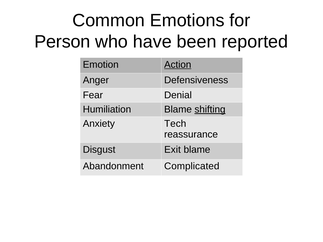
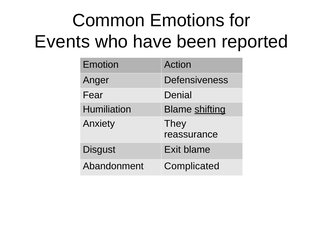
Person: Person -> Events (62, 42)
Action underline: present -> none (178, 65)
Tech: Tech -> They (175, 124)
